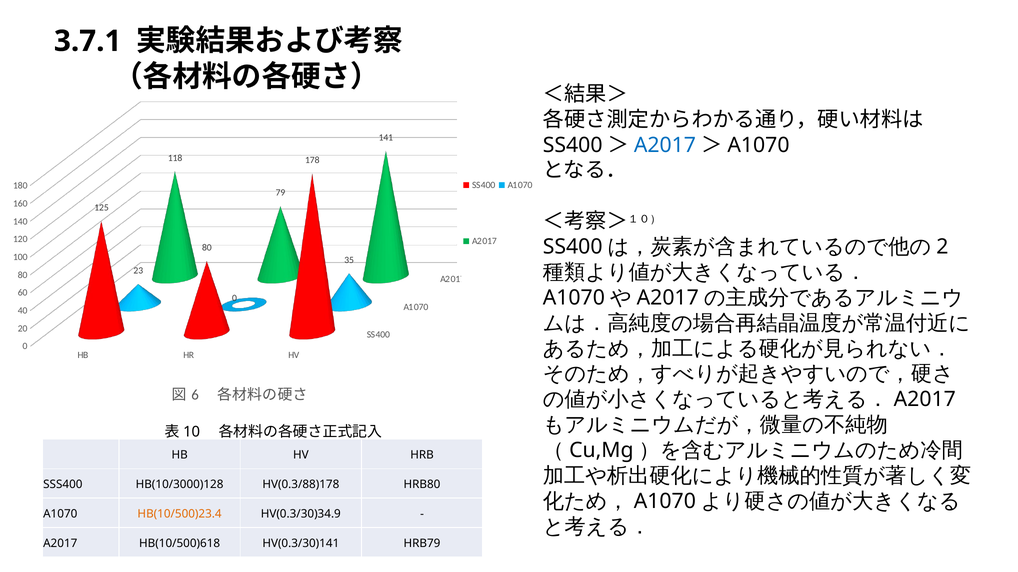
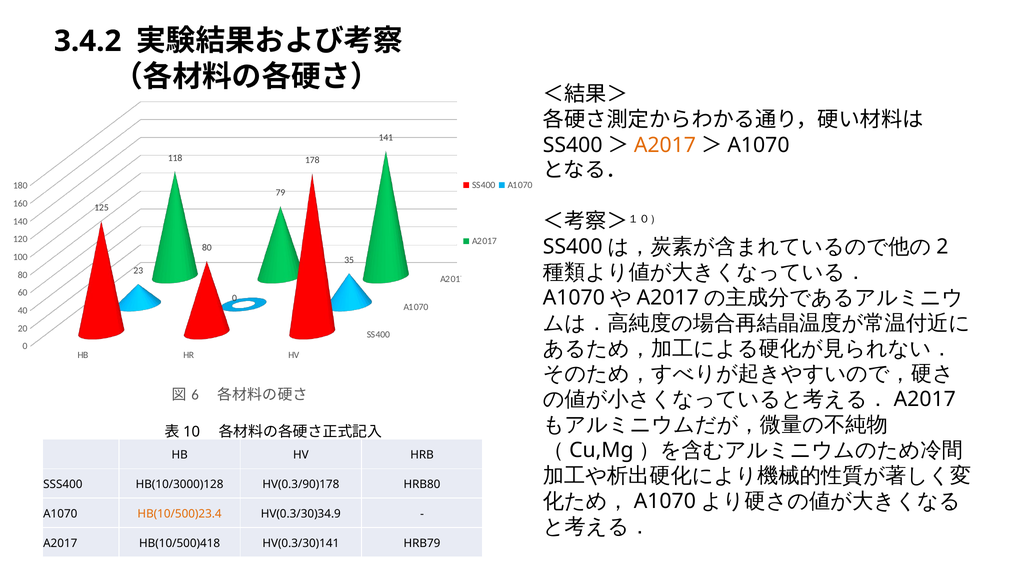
3.7.1: 3.7.1 -> 3.4.2 (88, 41)
A2017 colour: blue -> orange (665, 145)
HV(0.3/88)178: HV(0.3/88)178 -> HV(0.3/90)178 (301, 485)
HB(10/500)618: HB(10/500)618 -> HB(10/500)418 (180, 544)
